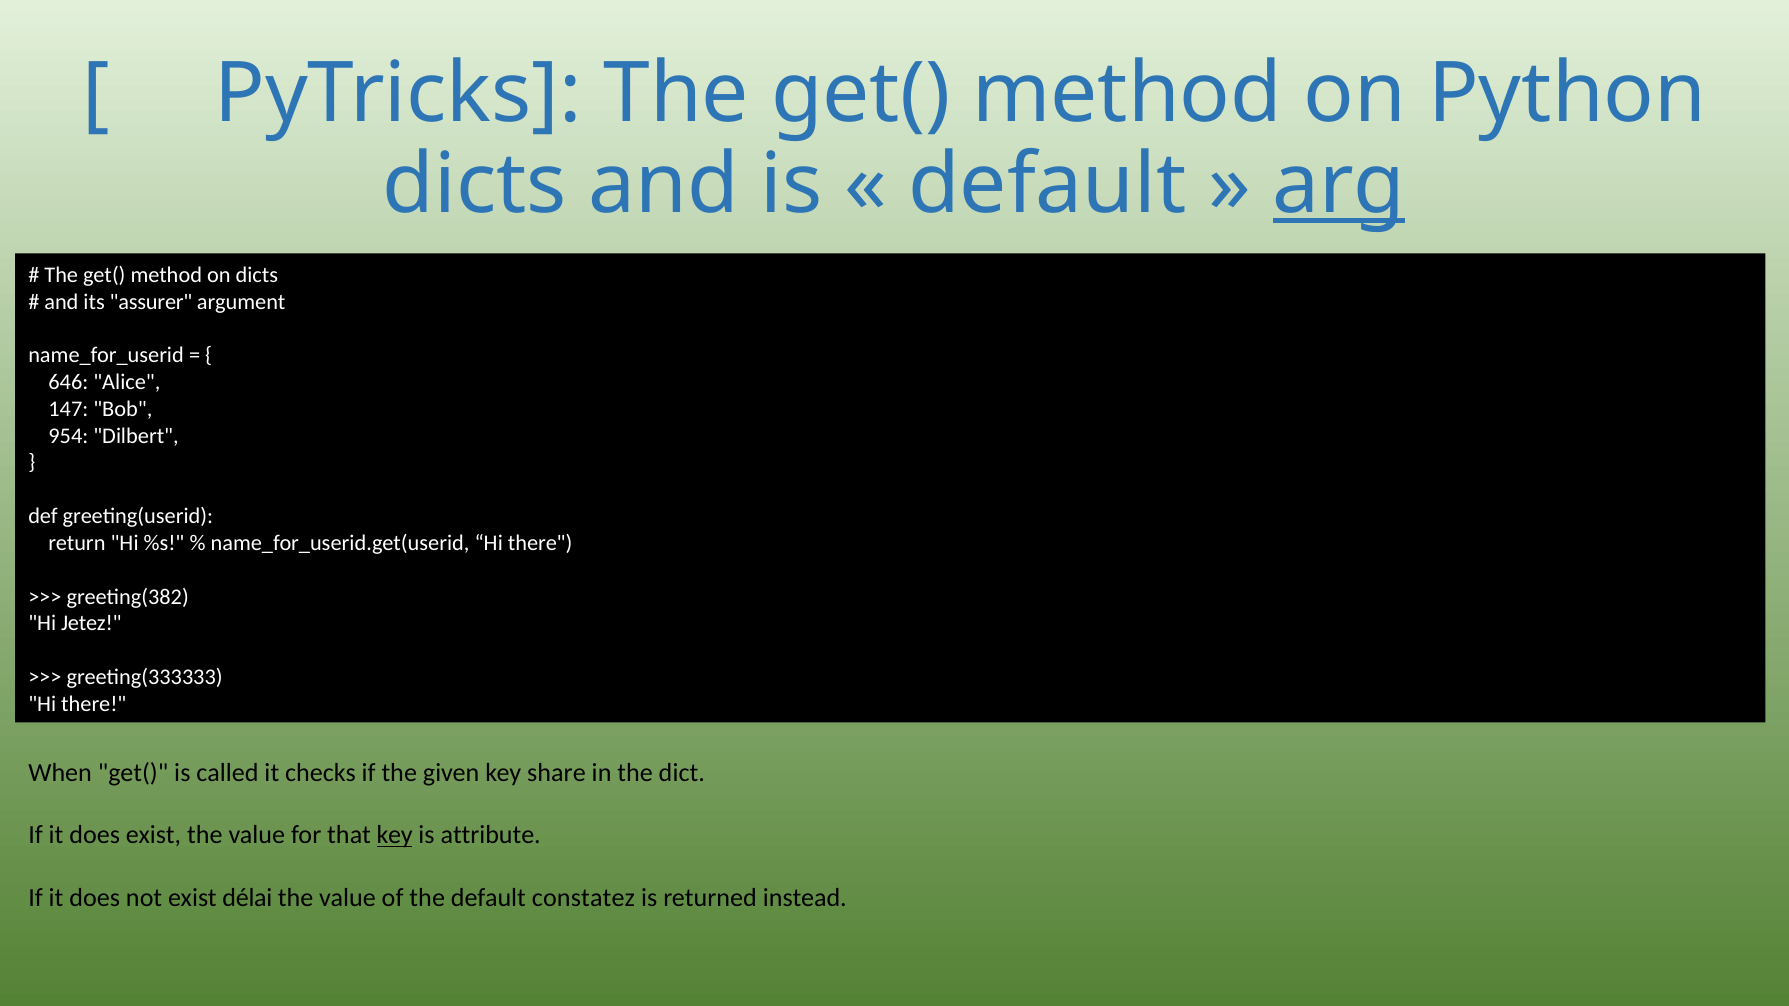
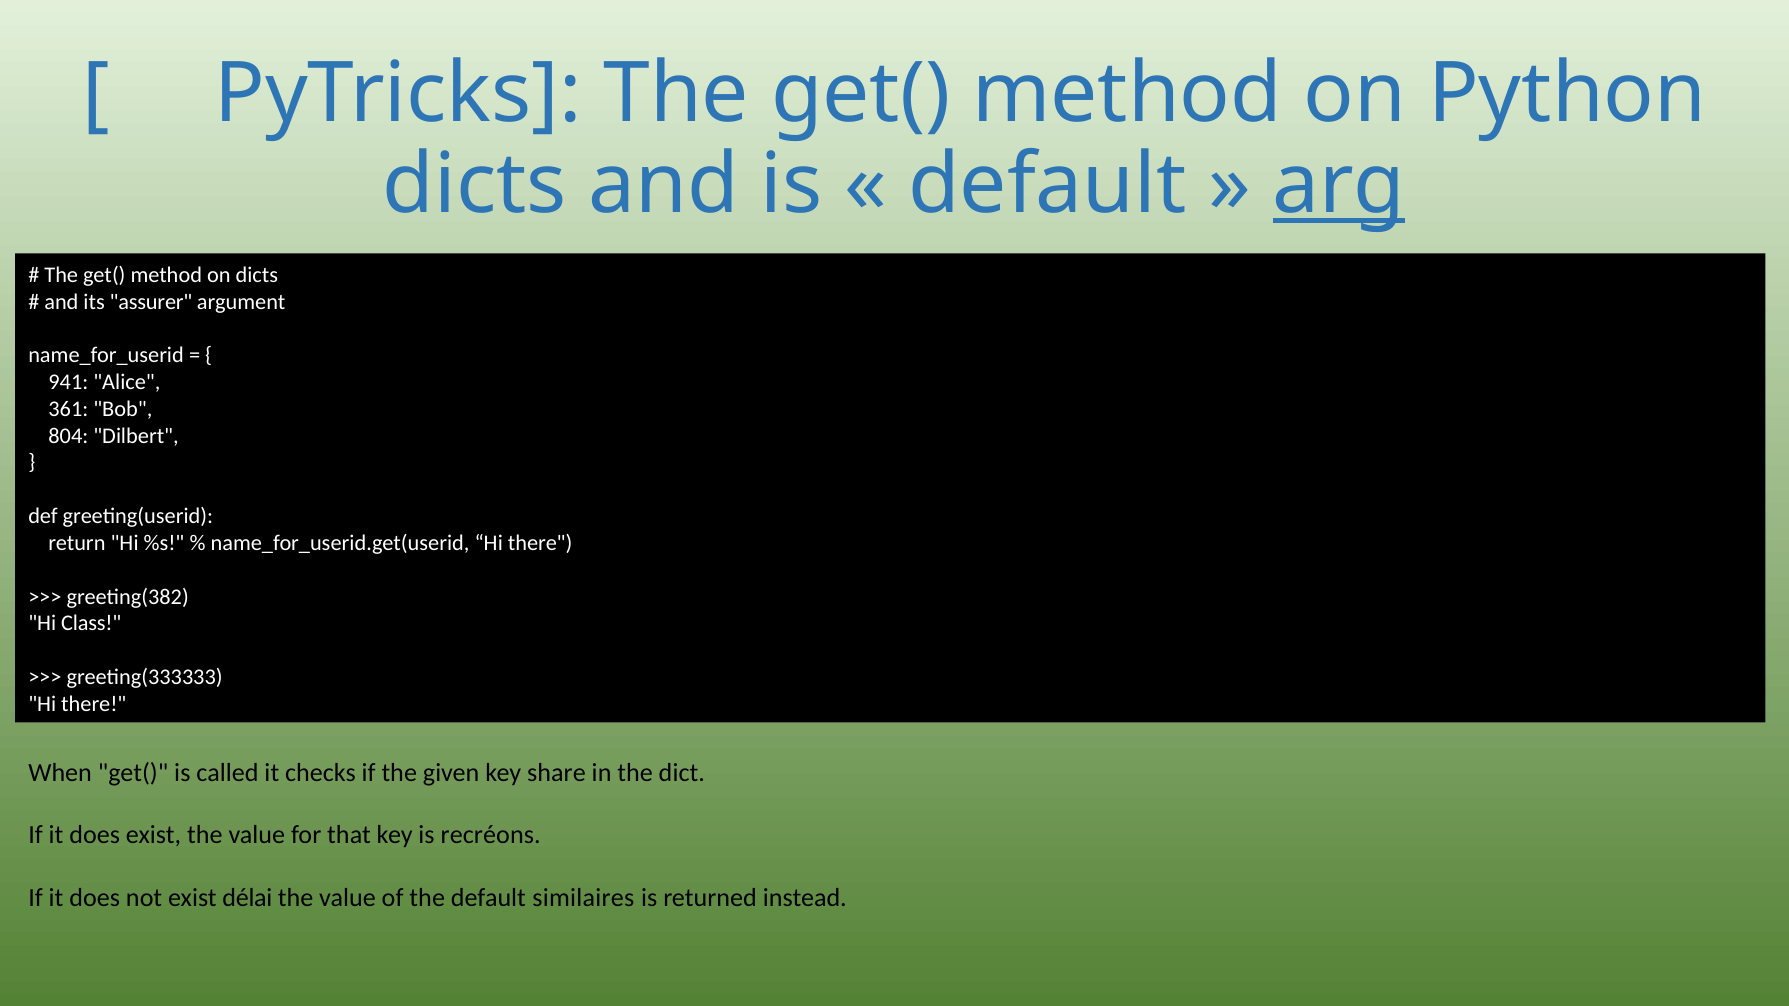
646: 646 -> 941 (68, 382)
147: 147 -> 361 (68, 409)
954: 954 -> 804 (68, 436)
Jetez: Jetez -> Class (91, 624)
key underline: present -> none (395, 836)
attribute: attribute -> recréons (491, 836)
constatez: constatez -> similaires (583, 898)
